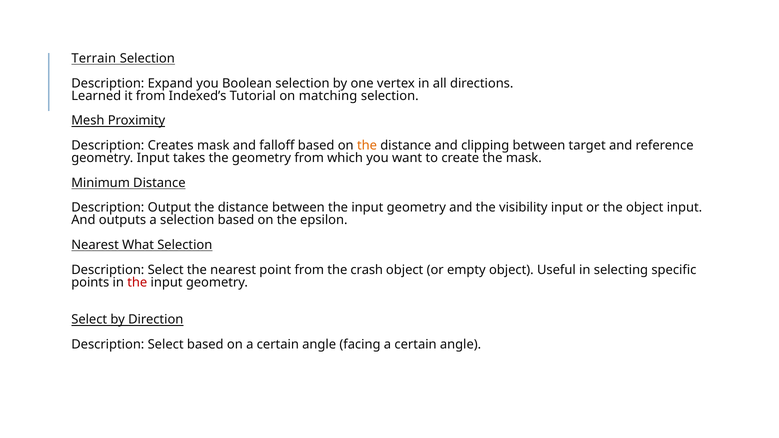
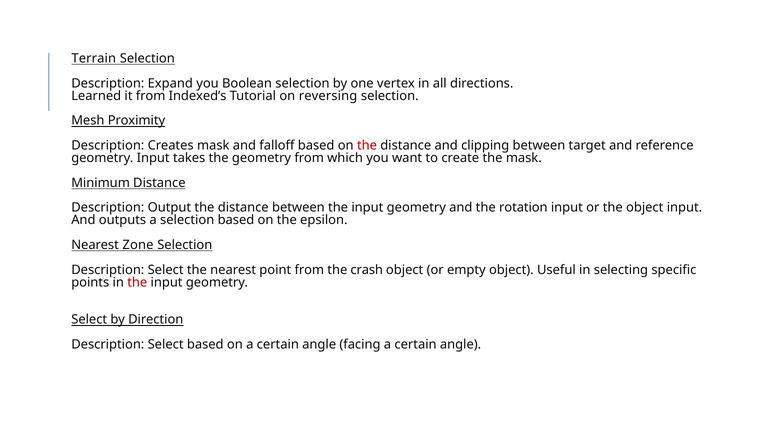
matching: matching -> reversing (328, 96)
the colour: orange -> red (367, 146)
visibility: visibility -> rotation (523, 208)
What: What -> Zone (138, 245)
